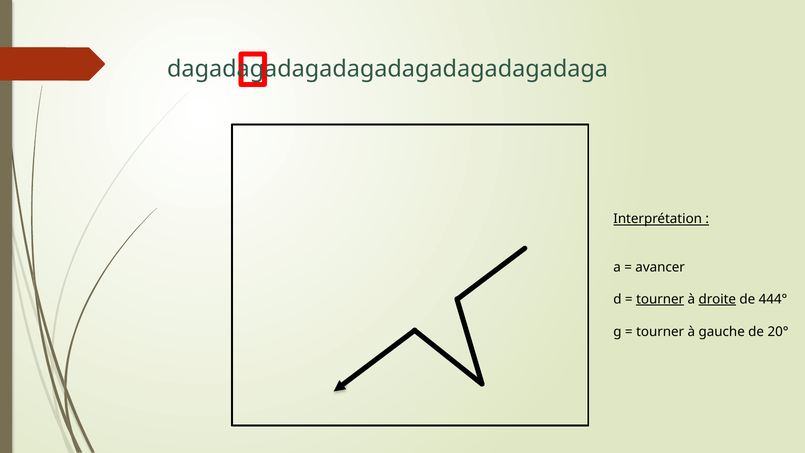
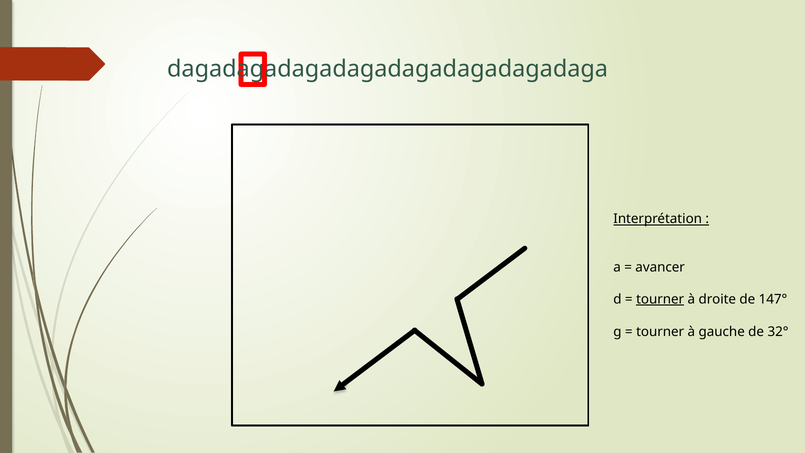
droite underline: present -> none (717, 299)
444°: 444° -> 147° (773, 299)
20°: 20° -> 32° (778, 331)
